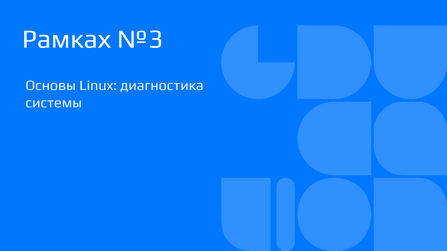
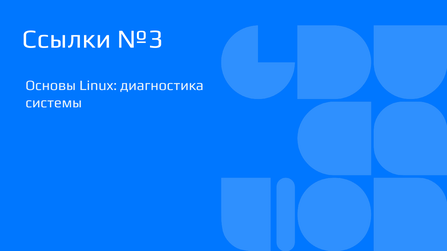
Рамках: Рамках -> Ссылки (67, 39)
